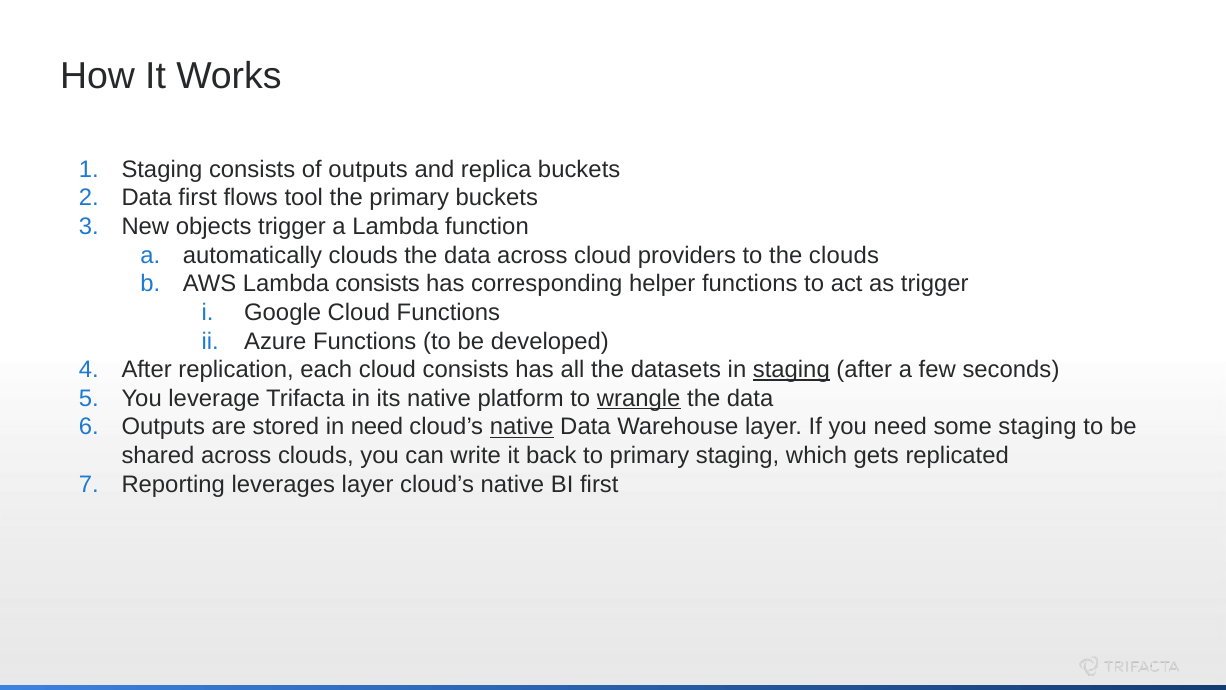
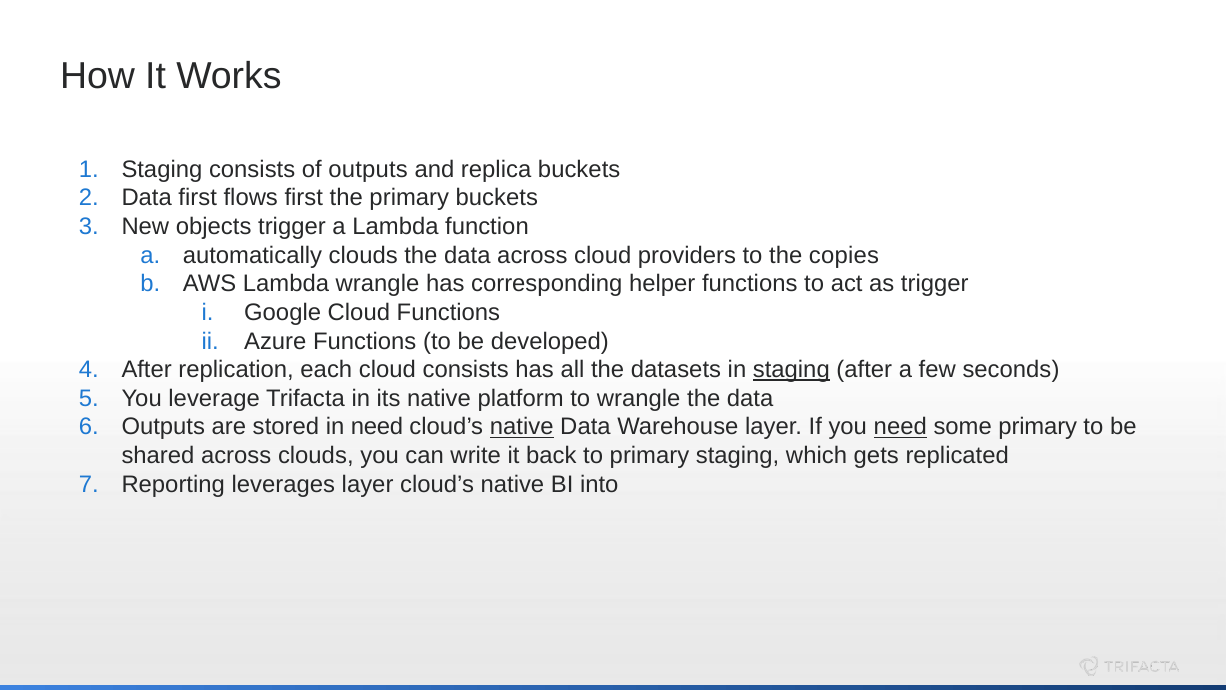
flows tool: tool -> first (304, 198)
the clouds: clouds -> copies (844, 255)
Lambda consists: consists -> wrangle (378, 284)
wrangle underline: present -> none (639, 398)
need underline: none -> present (900, 427)
some staging: staging -> primary (1038, 427)
BI first: first -> into (599, 484)
